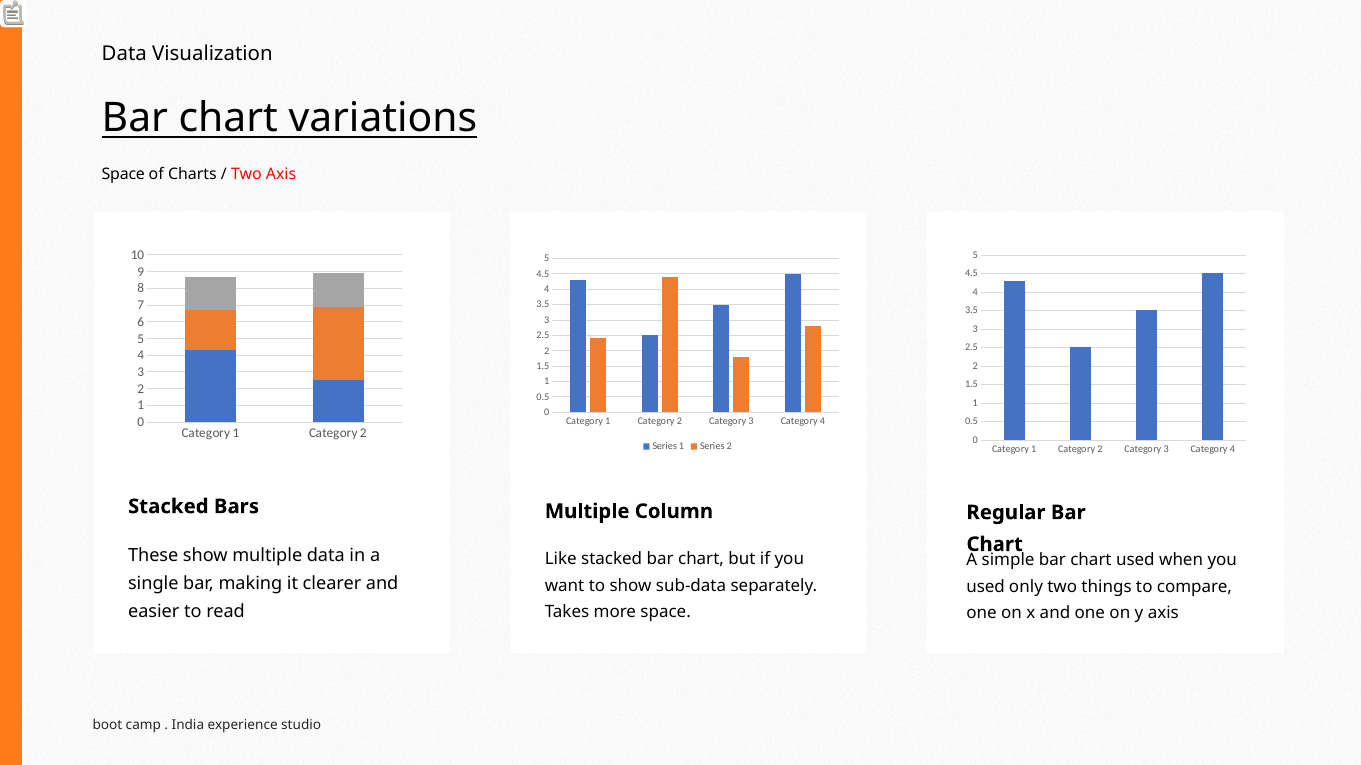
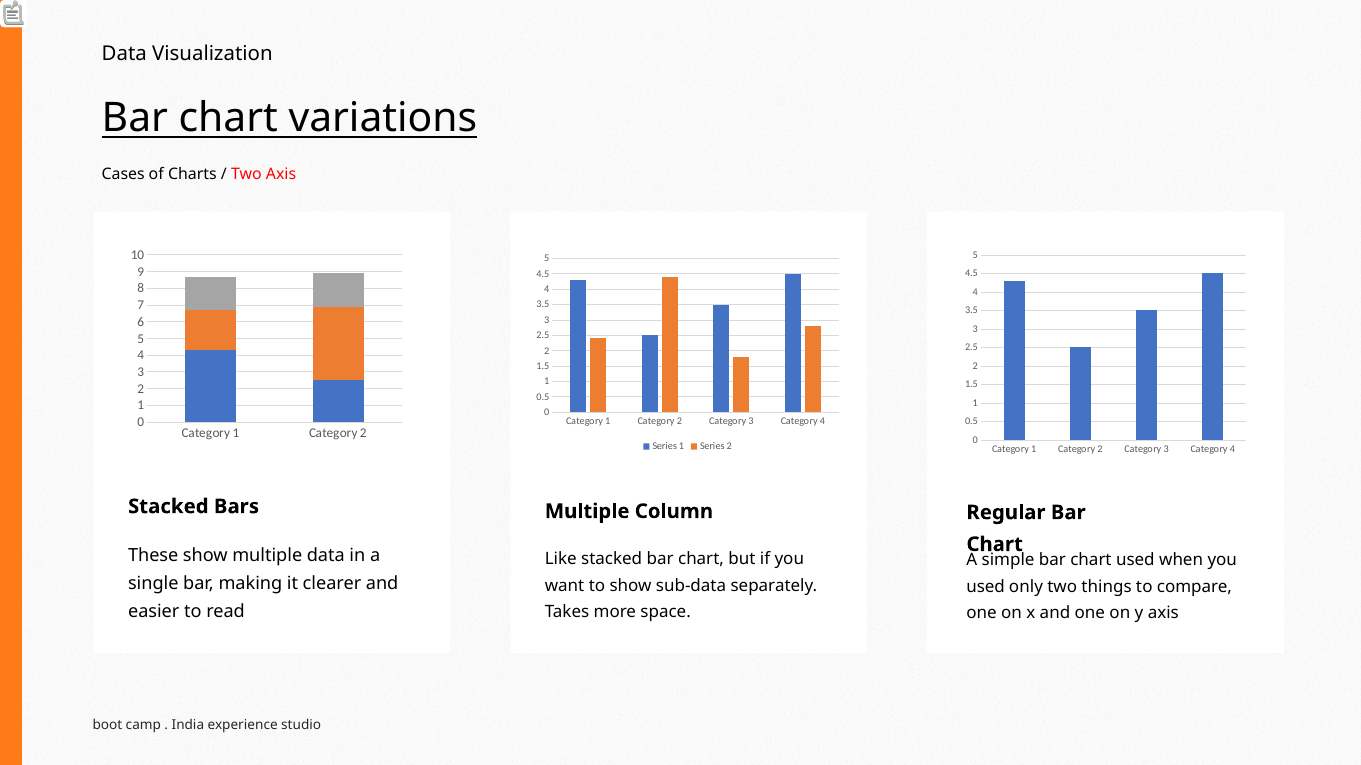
Space: Space -> Cases (123, 174)
